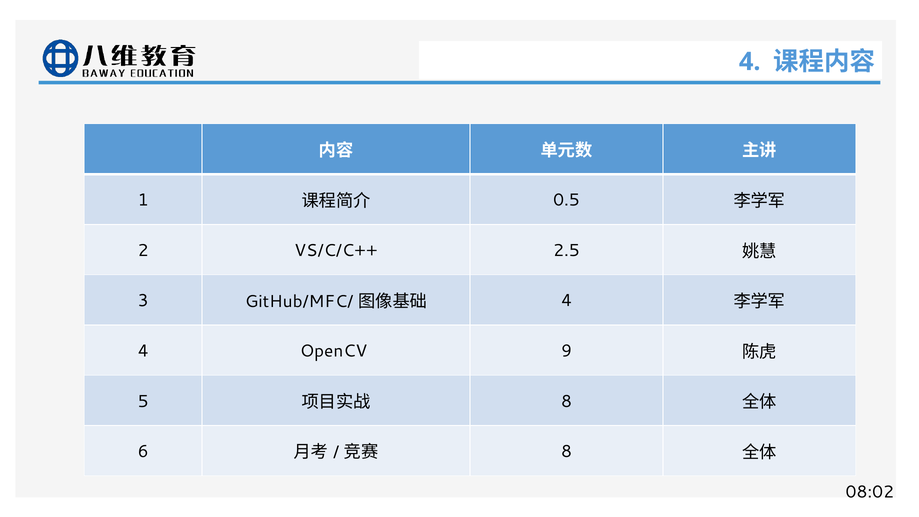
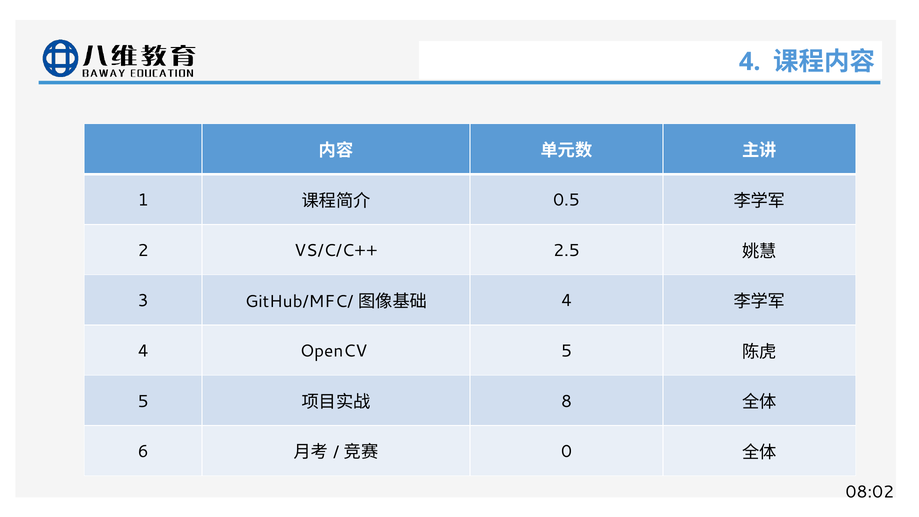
OpenCV 9: 9 -> 5 (566, 351)
8: 8 -> 0 (566, 452)
